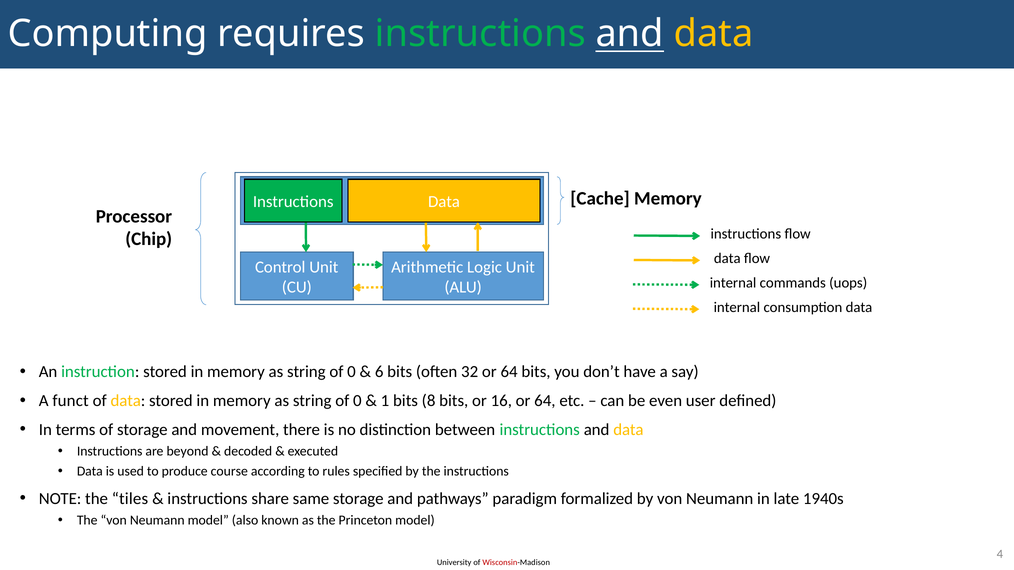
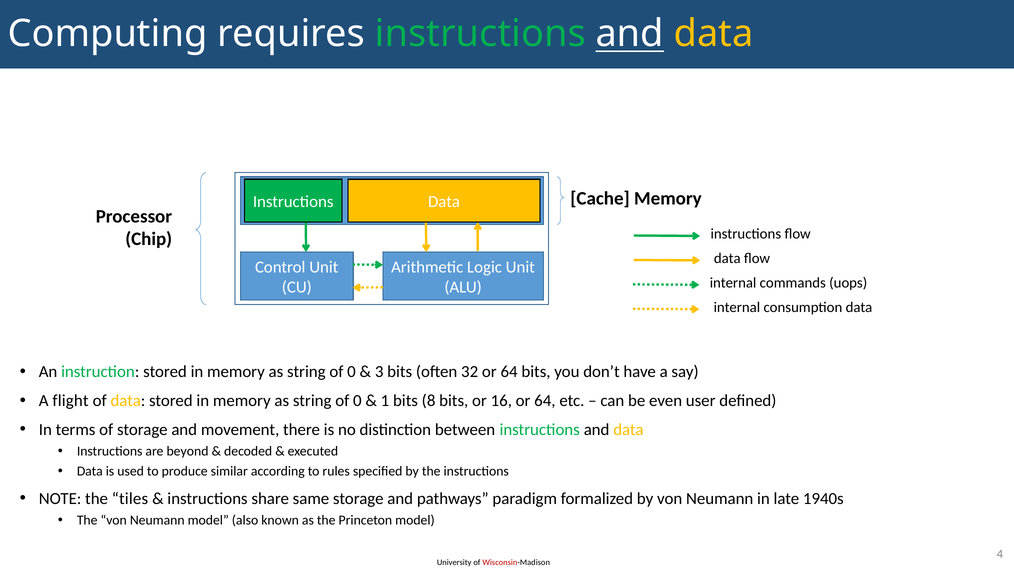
6: 6 -> 3 (379, 372)
funct: funct -> flight (71, 401)
course: course -> similar (229, 472)
